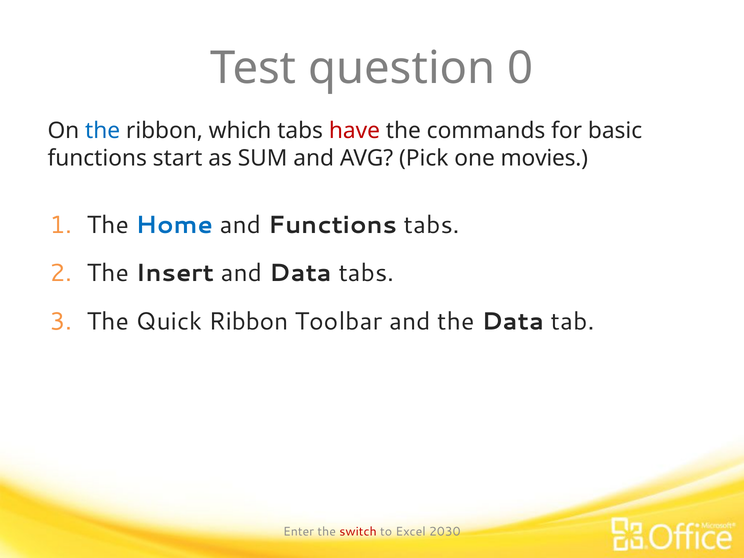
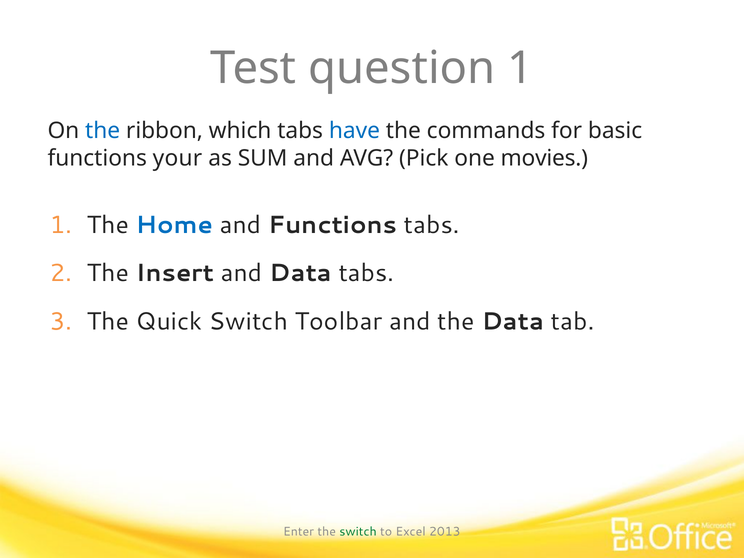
question 0: 0 -> 1 (520, 68)
have colour: red -> blue (354, 131)
start: start -> your (177, 158)
Quick Ribbon: Ribbon -> Switch (248, 322)
switch colour: red -> green (358, 532)
2030: 2030 -> 2013 (445, 532)
